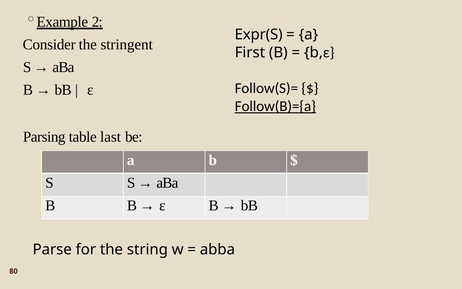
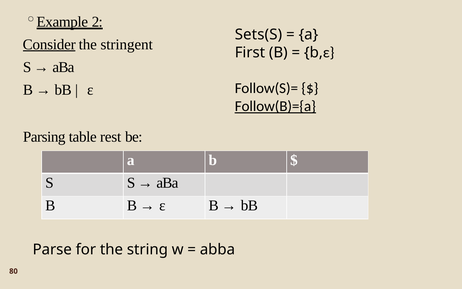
Expr(S: Expr(S -> Sets(S (258, 34)
Consider underline: none -> present (49, 44)
last: last -> rest (111, 137)
